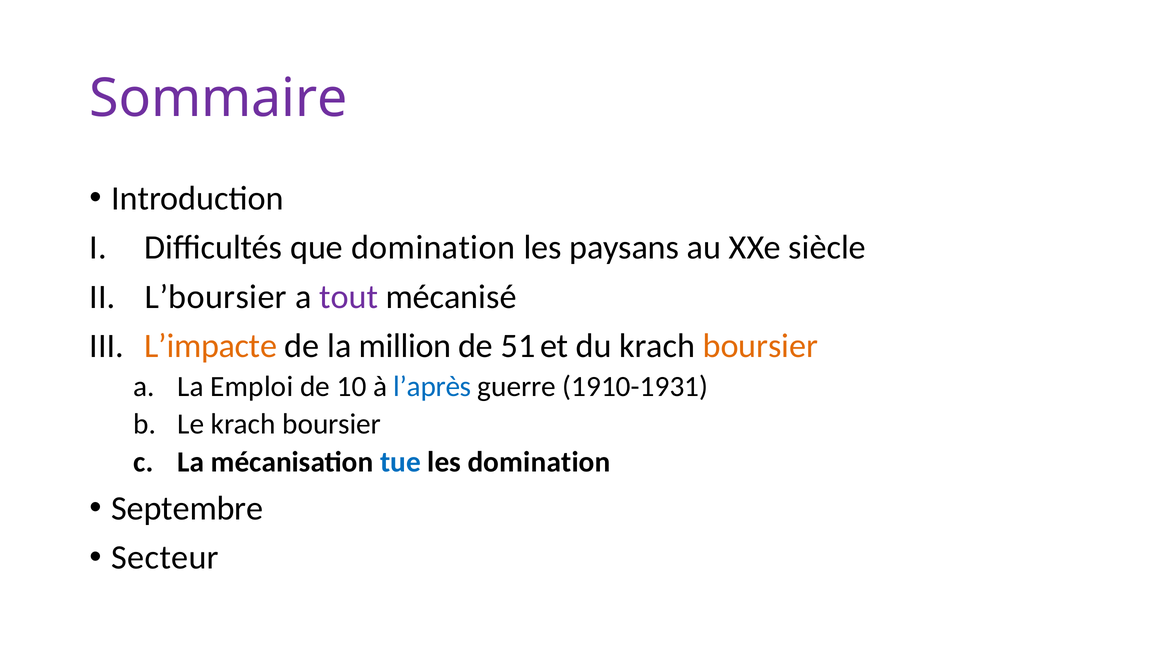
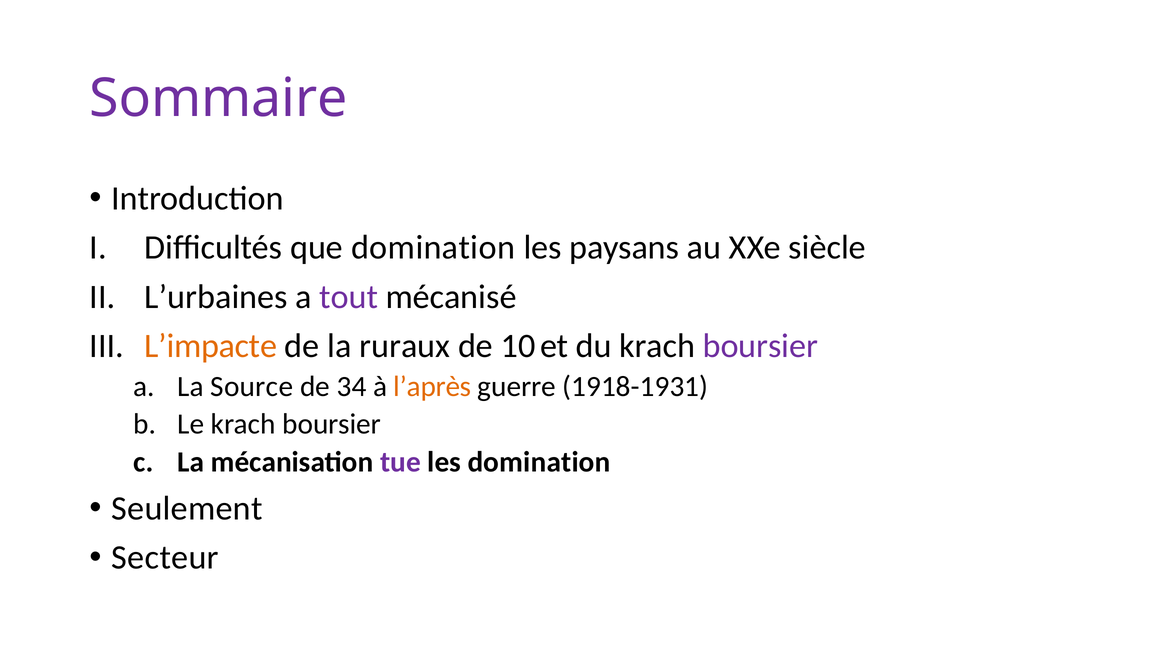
L’boursier: L’boursier -> L’urbaines (216, 297)
million: million -> ruraux (405, 346)
51: 51 -> 10 (518, 346)
boursier colour: orange -> purple (760, 346)
Emploi: Emploi -> Source (252, 386)
10: 10 -> 34 (352, 386)
l’après colour: blue -> orange (432, 386)
1910-1931: 1910-1931 -> 1918-1931 (635, 386)
tue colour: blue -> purple (400, 462)
Septembre: Septembre -> Seulement (187, 508)
